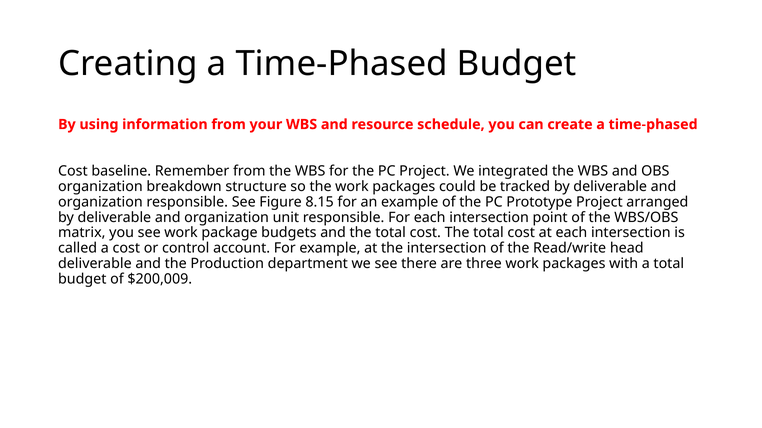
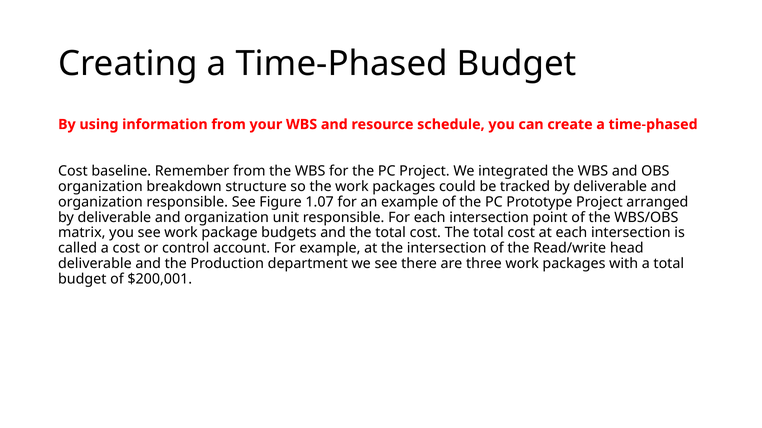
8.15: 8.15 -> 1.07 (320, 202)
$200,009: $200,009 -> $200,001 (160, 279)
